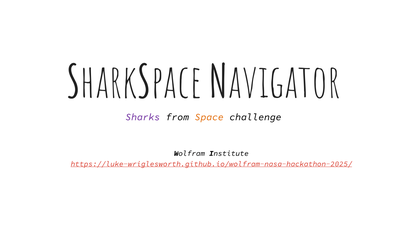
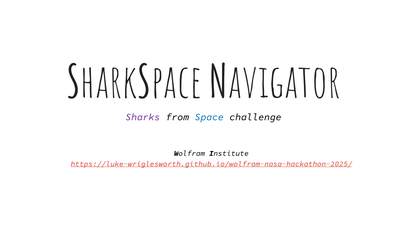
Space colour: orange -> blue (209, 117)
